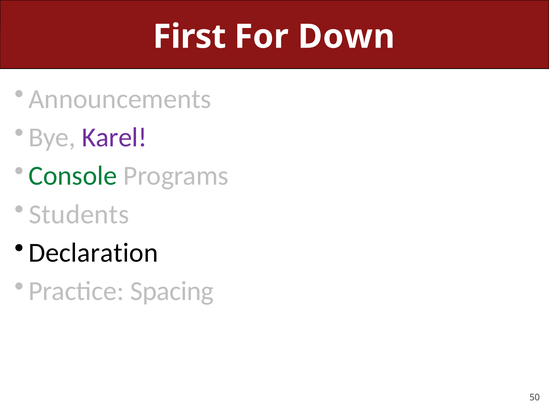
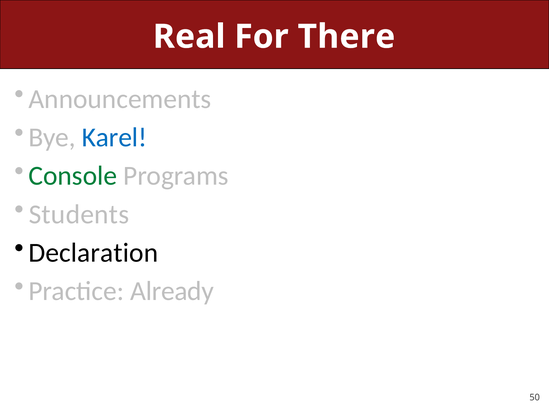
First: First -> Real (189, 37)
Down: Down -> There (346, 37)
Karel colour: purple -> blue (114, 137)
Spacing: Spacing -> Already (172, 291)
